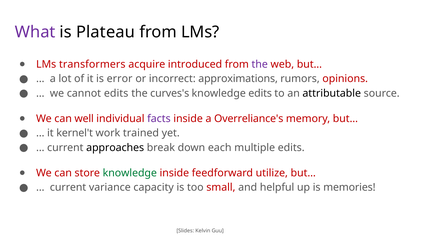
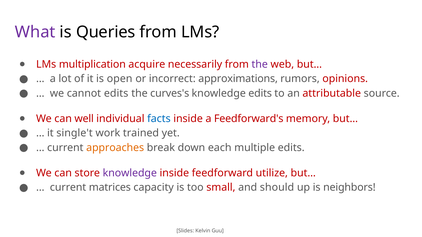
Plateau: Plateau -> Queries (106, 32)
transformers: transformers -> multiplication (92, 64)
introduced: introduced -> necessarily (195, 64)
error: error -> open (120, 79)
attributable colour: black -> red (332, 93)
facts colour: purple -> blue (159, 119)
Overreliance's: Overreliance's -> Feedforward's (249, 119)
kernel't: kernel't -> single't (75, 133)
approaches colour: black -> orange (115, 148)
knowledge colour: green -> purple (130, 173)
variance: variance -> matrices (110, 188)
helpful: helpful -> should (277, 188)
memories: memories -> neighbors (349, 188)
